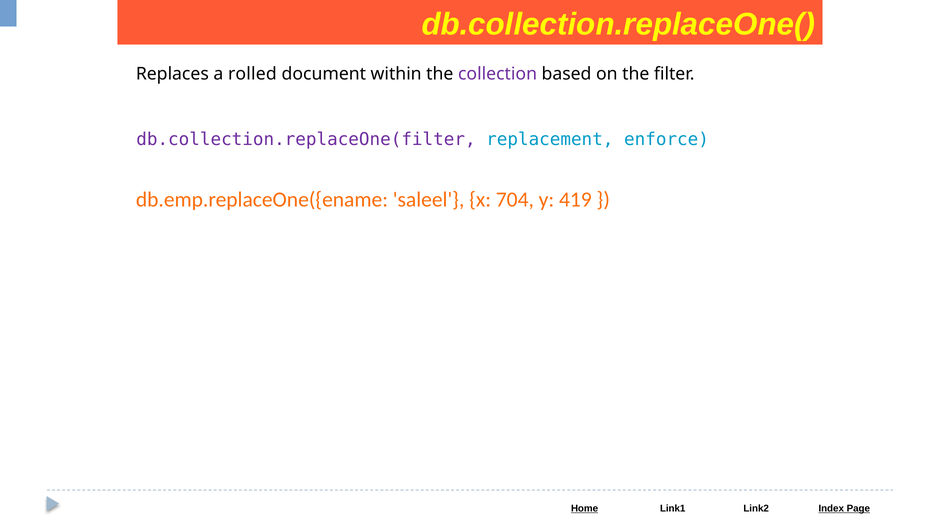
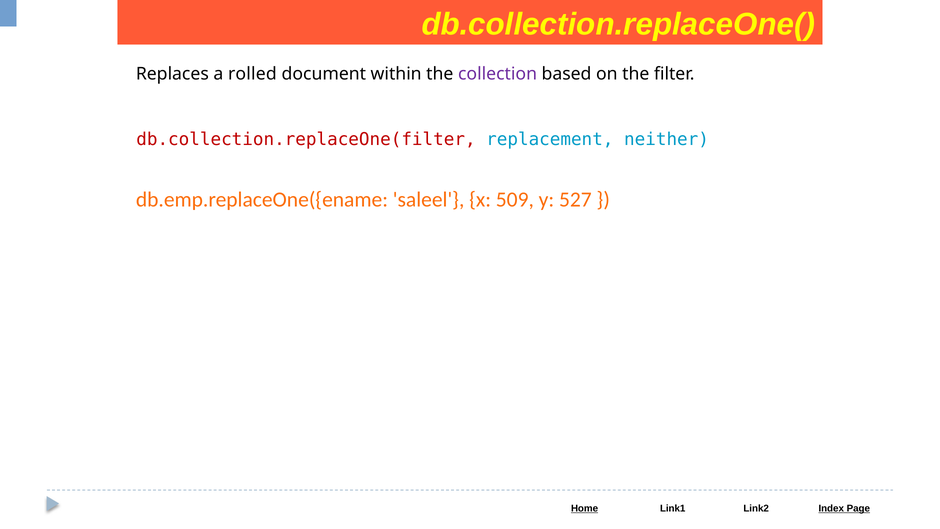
db.collection.replaceOne(filter colour: purple -> red (306, 140)
enforce: enforce -> neither (667, 140)
704: 704 -> 509 (515, 199)
419: 419 -> 527 (575, 199)
